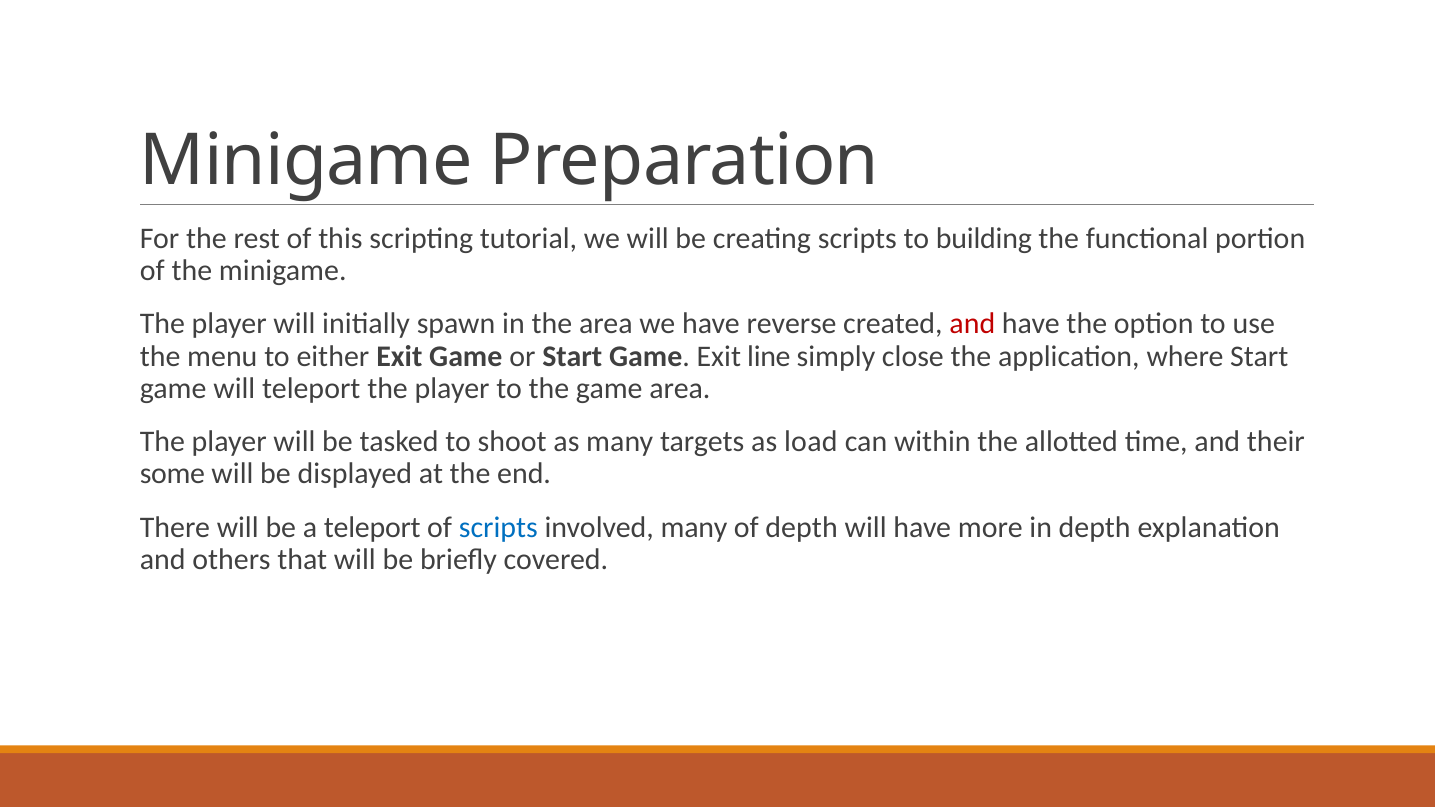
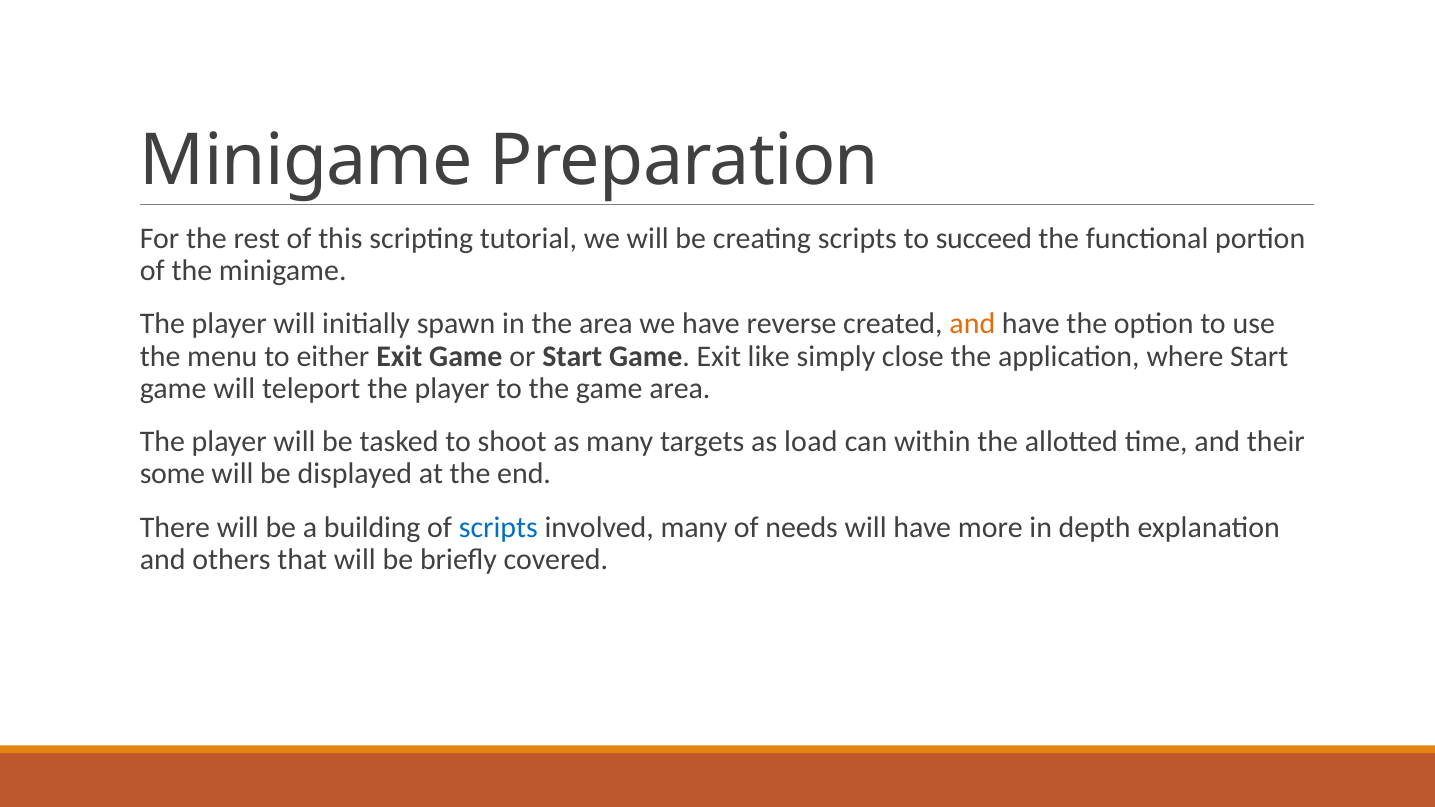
building: building -> succeed (984, 239)
and colour: red -> orange (972, 324)
line: line -> like (769, 356)
a teleport: teleport -> building (372, 527)
of depth: depth -> needs (802, 527)
